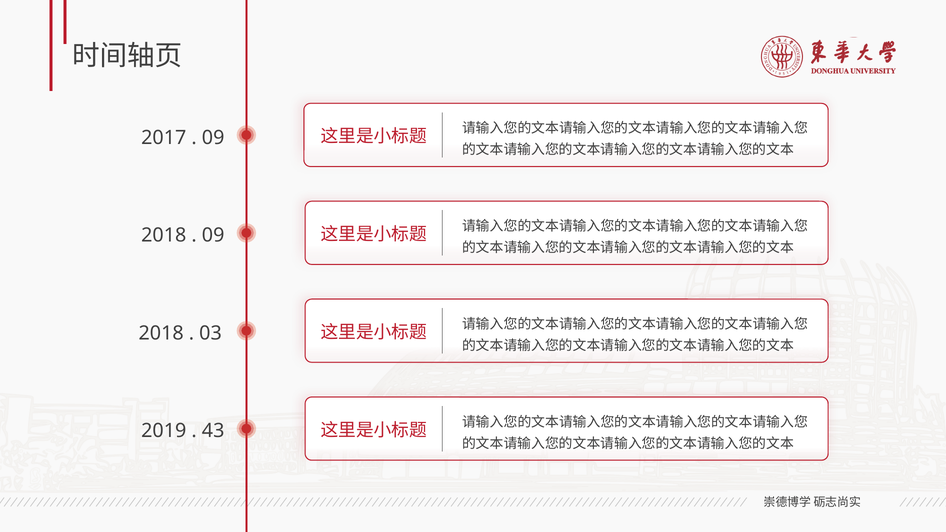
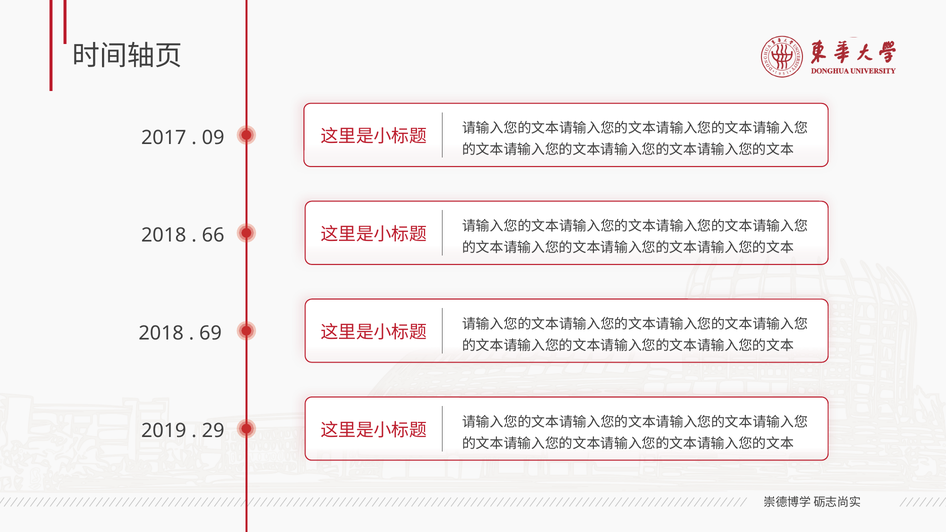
09: 09 -> 66 (213, 236)
03: 03 -> 69 (211, 333)
43: 43 -> 29 (213, 431)
